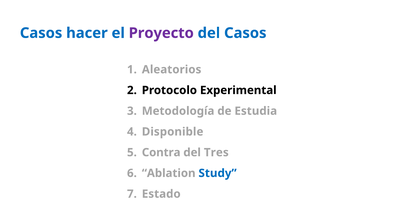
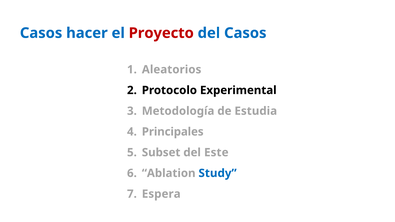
Proyecto colour: purple -> red (161, 33)
Disponible: Disponible -> Principales (173, 132)
Contra: Contra -> Subset (161, 153)
Tres: Tres -> Este (216, 153)
Estado: Estado -> Espera (161, 194)
